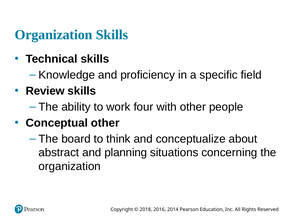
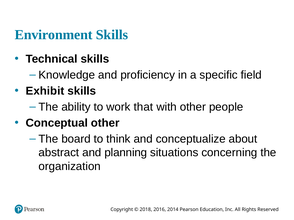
Organization: Organization -> Environment (54, 35)
Review: Review -> Exhibit (45, 91)
four: four -> that (143, 107)
